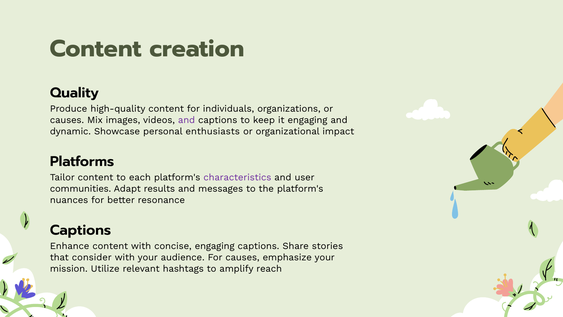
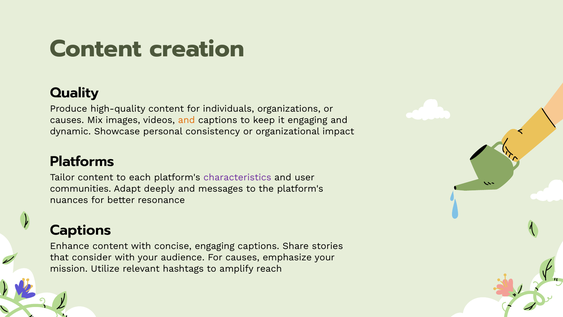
and colour: purple -> orange (187, 120)
enthusiasts: enthusiasts -> consistency (213, 131)
results: results -> deeply (159, 188)
